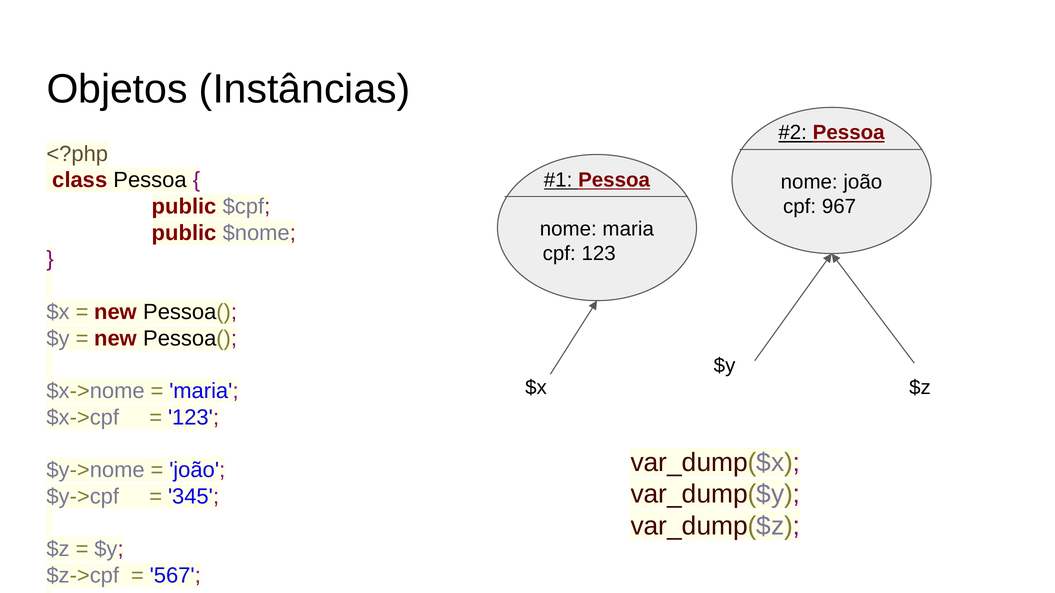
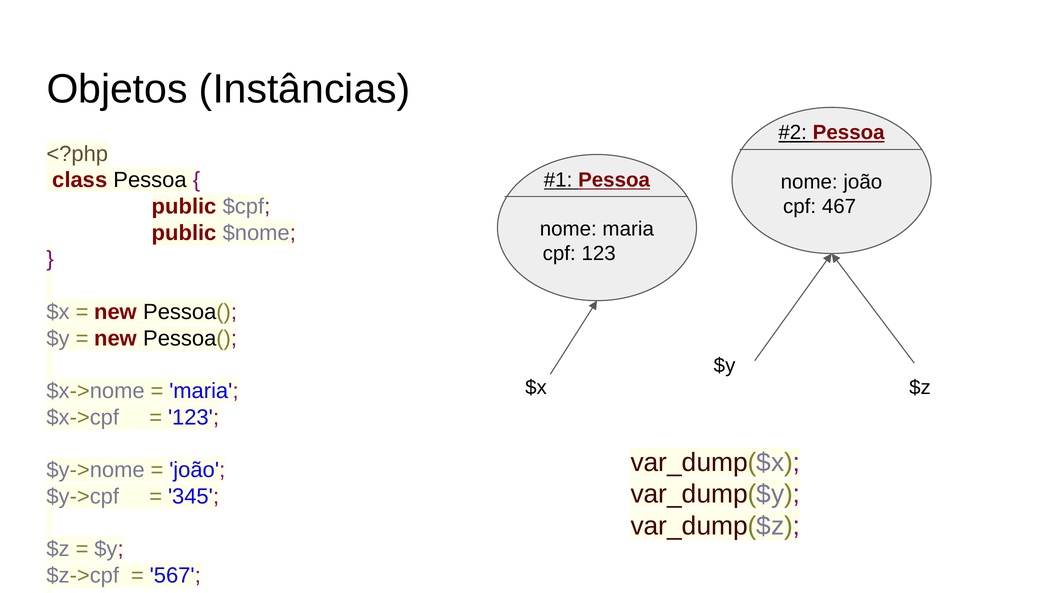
967: 967 -> 467 (839, 207)
